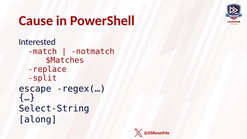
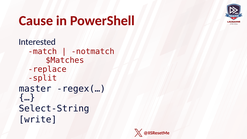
escape: escape -> master (35, 89)
along: along -> write (38, 120)
